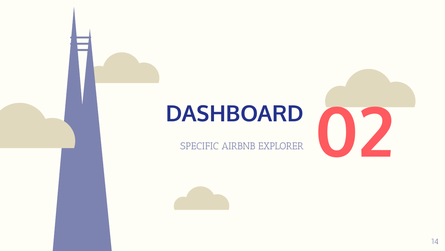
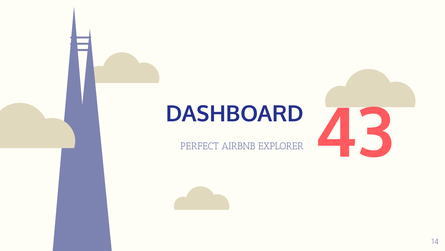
SPECIFIC: SPECIFIC -> PERFECT (199, 146)
02: 02 -> 43 (355, 134)
